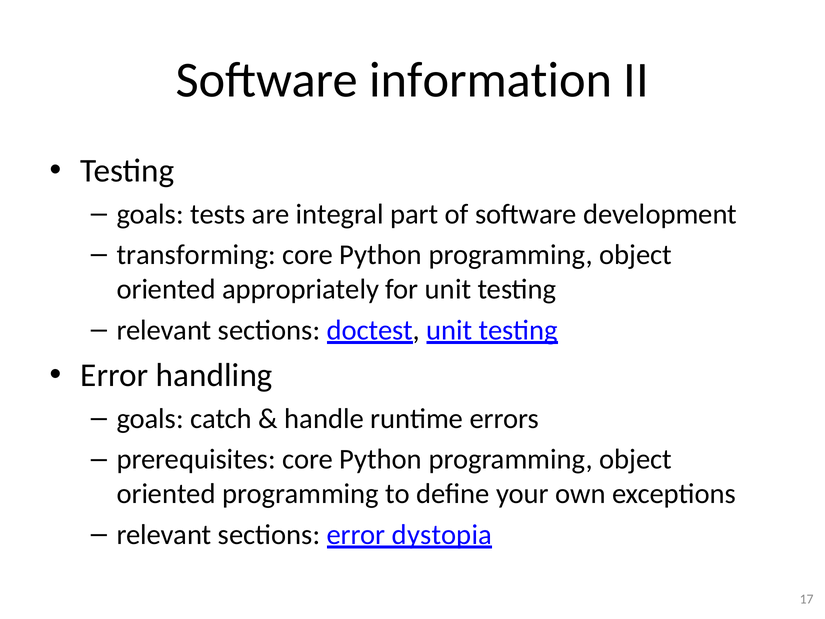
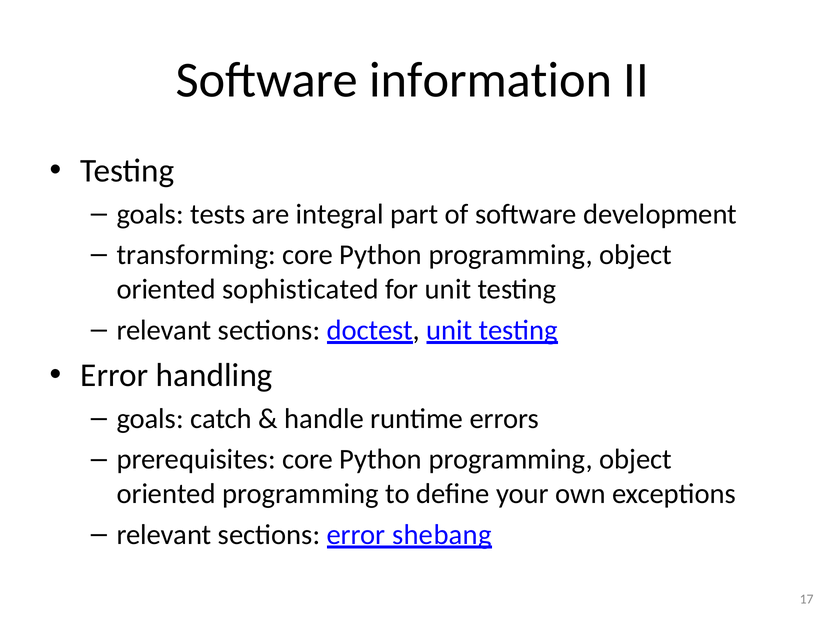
appropriately: appropriately -> sophisticated (300, 289)
dystopia: dystopia -> shebang (442, 534)
